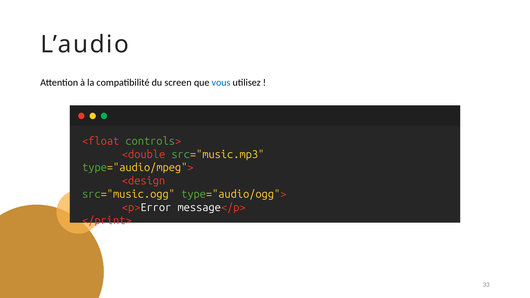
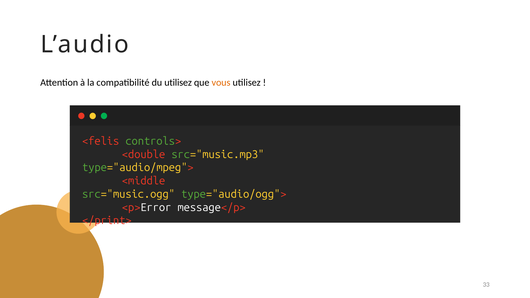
du screen: screen -> utilisez (178, 82)
vous colour: blue -> orange (221, 82)
<float: <float -> <felis (101, 141)
<design: <design -> <middle (144, 181)
